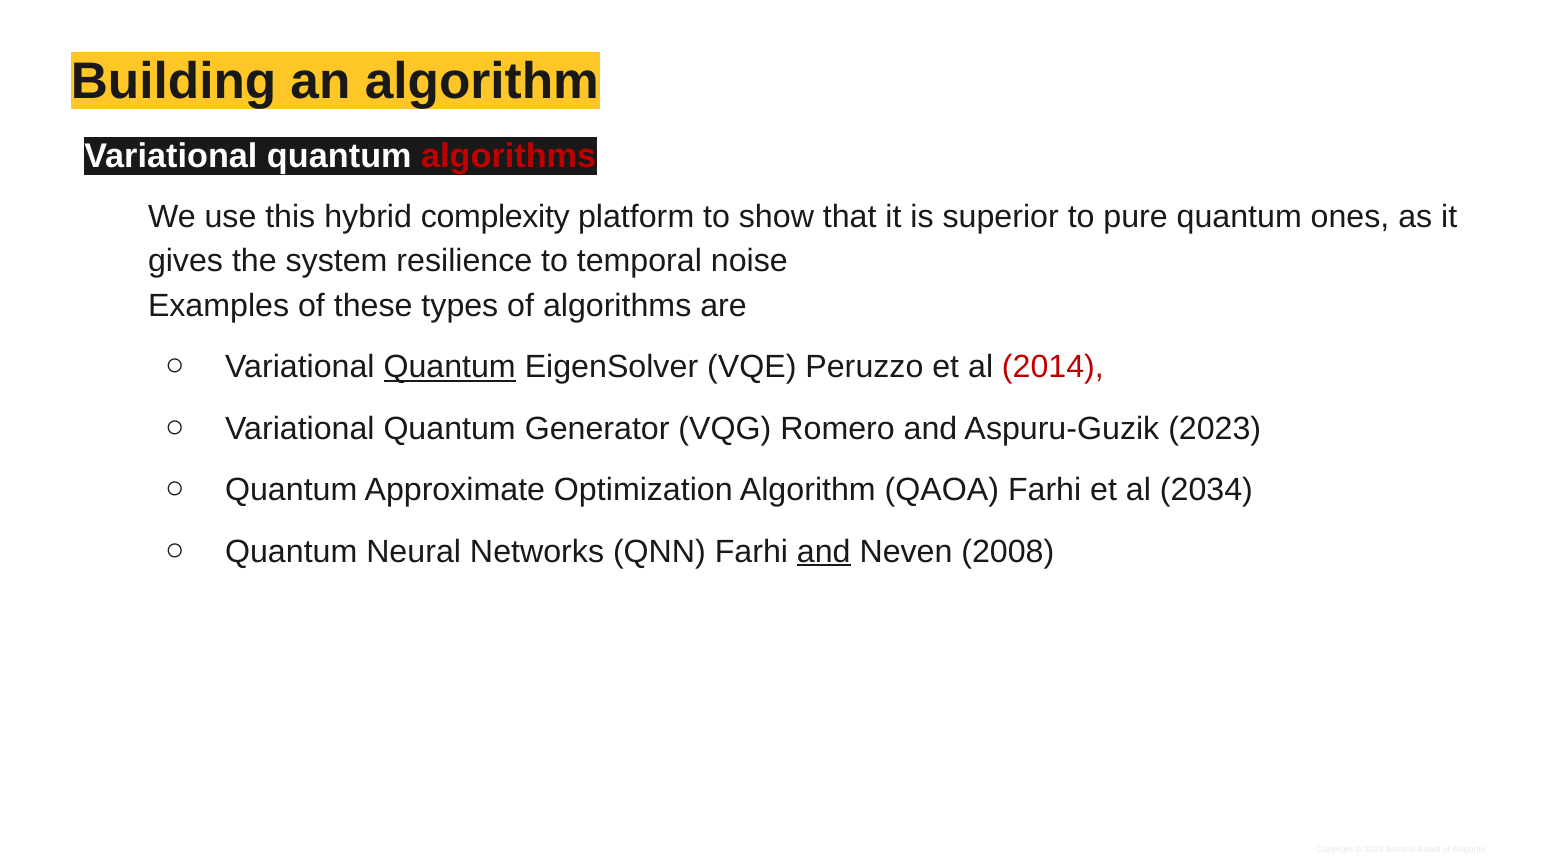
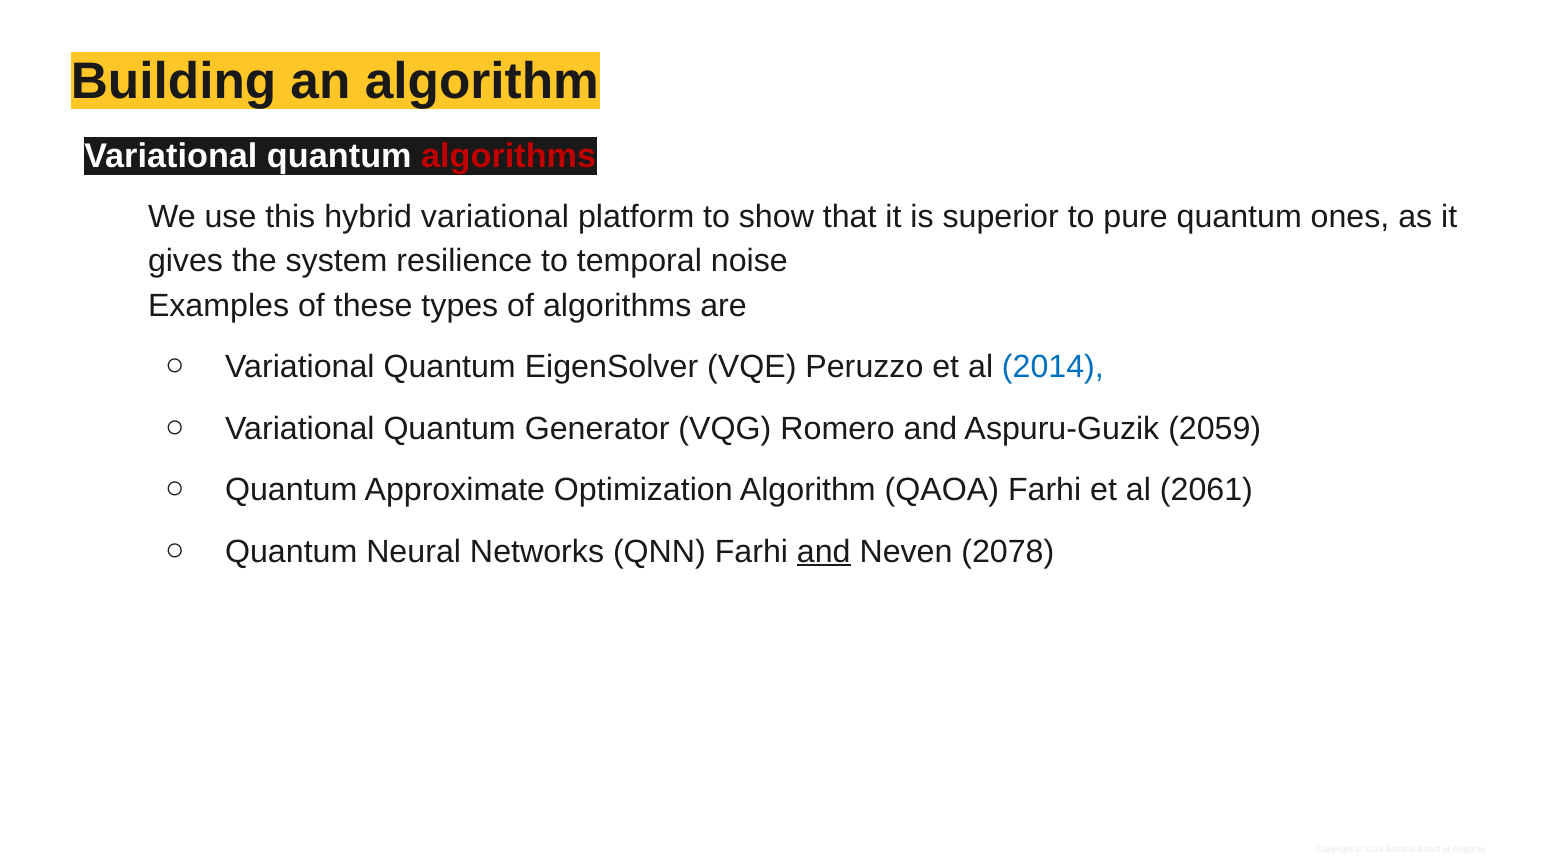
hybrid complexity: complexity -> variational (495, 217)
Quantum underline: present -> none (450, 367)
2014 colour: red -> blue (1053, 367)
Aspuru-Guzik 2023: 2023 -> 2059 (1215, 429)
2034: 2034 -> 2061 (1206, 490)
2008: 2008 -> 2078 (1008, 552)
